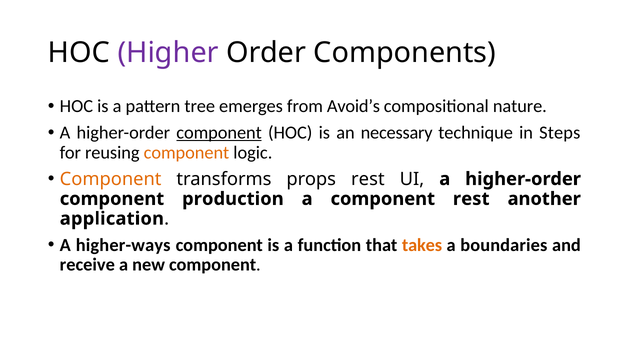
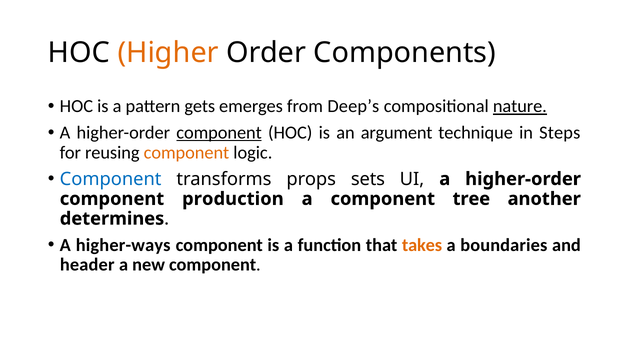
Higher colour: purple -> orange (168, 53)
tree: tree -> gets (200, 106)
Avoid’s: Avoid’s -> Deep’s (353, 106)
nature underline: none -> present (520, 106)
necessary: necessary -> argument (397, 133)
Component colour: orange -> blue (111, 179)
props rest: rest -> sets (368, 179)
component rest: rest -> tree (471, 199)
application: application -> determines (112, 219)
receive: receive -> header (87, 265)
